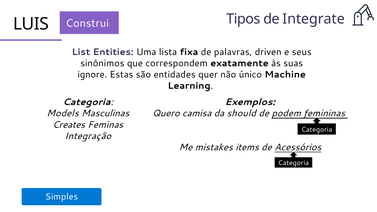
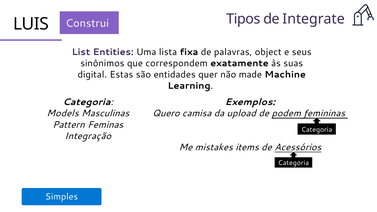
driven: driven -> object (268, 52)
ignore: ignore -> digital (92, 75)
único: único -> made (250, 75)
should: should -> upload (241, 113)
Creates: Creates -> Pattern (69, 125)
